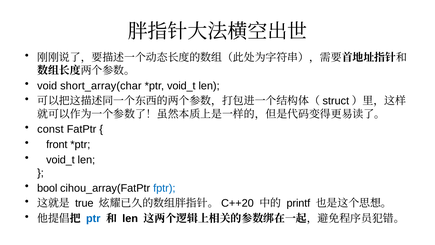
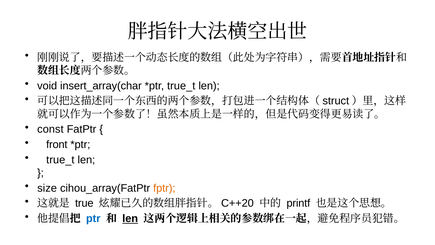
short_array(char: short_array(char -> insert_array(char (101, 86)
void_t: void_t -> true_t (181, 86)
void_t: void_t -> true_t (60, 160)
bool: bool -> size (47, 188)
fptr colour: blue -> orange (164, 188)
len underline: none -> present (130, 218)
